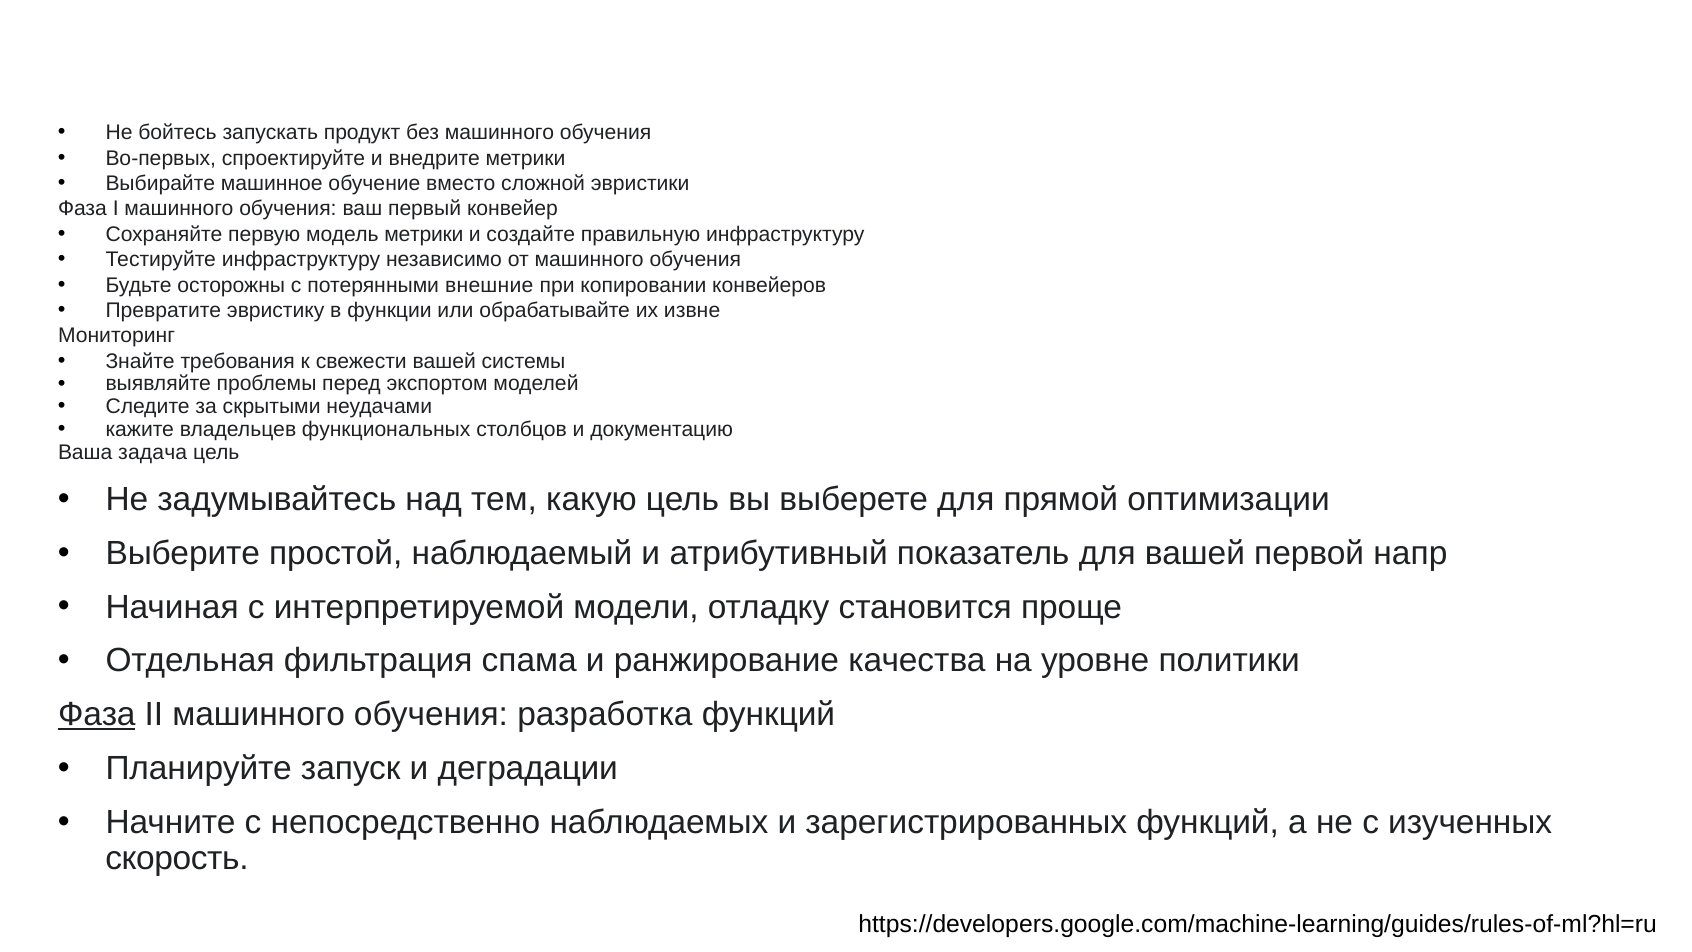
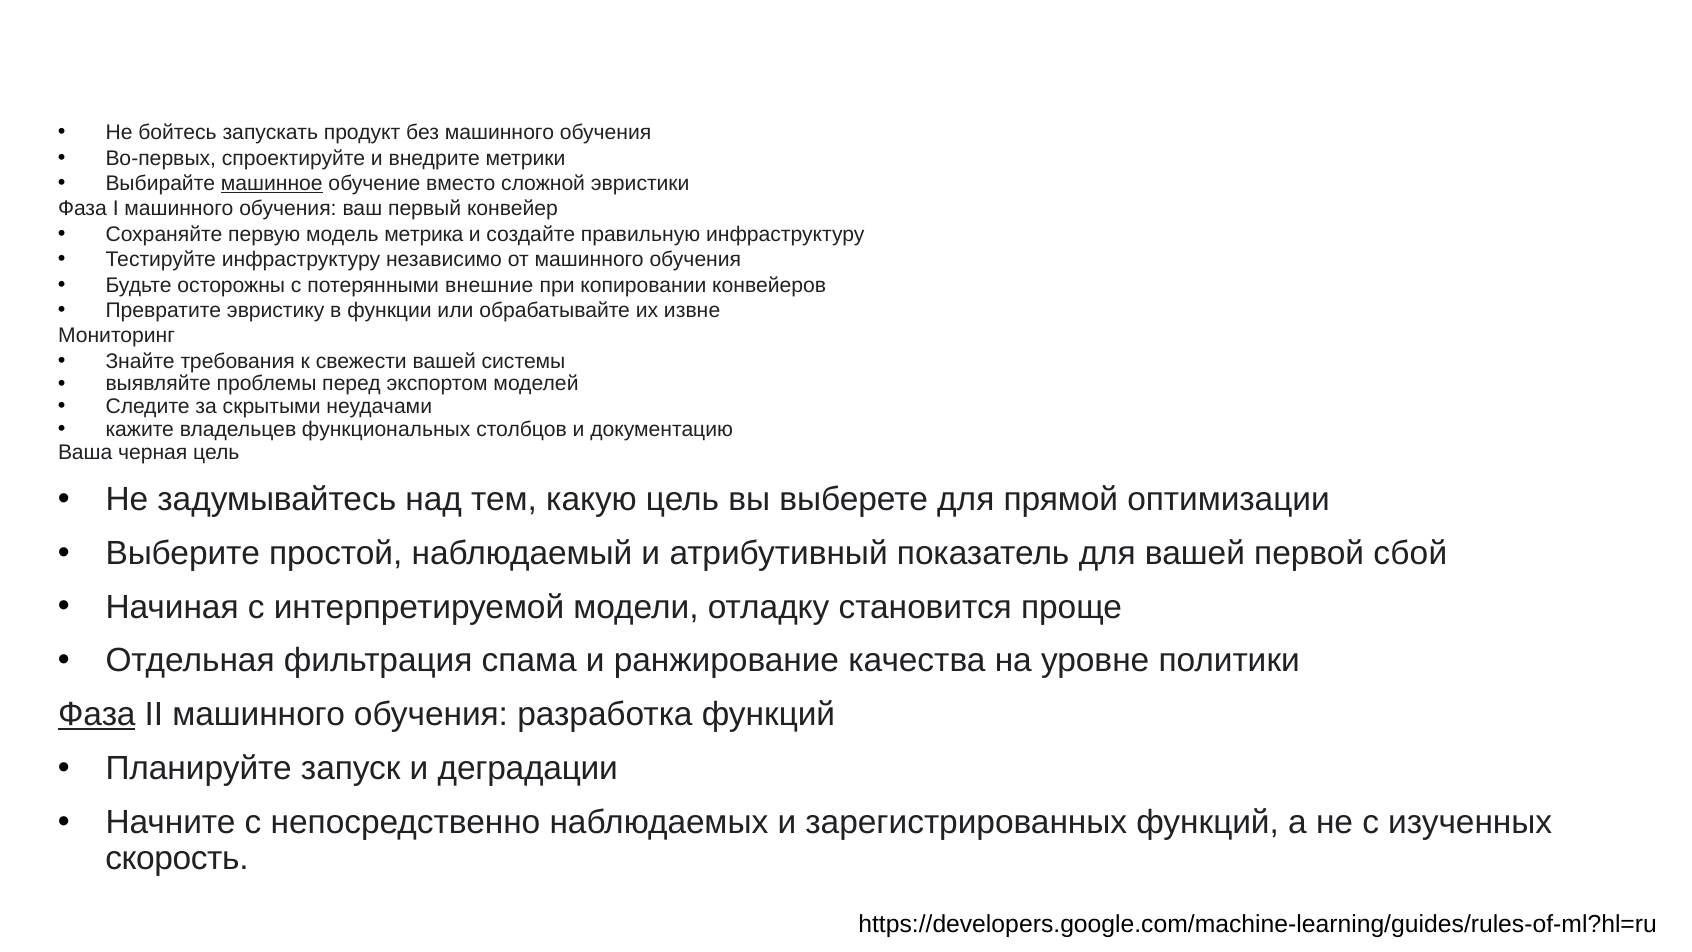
машинное underline: none -> present (272, 183)
модель метрики: метрики -> метрика (424, 234)
задача: задача -> черная (153, 452)
напр: напр -> сбой (1410, 553)
